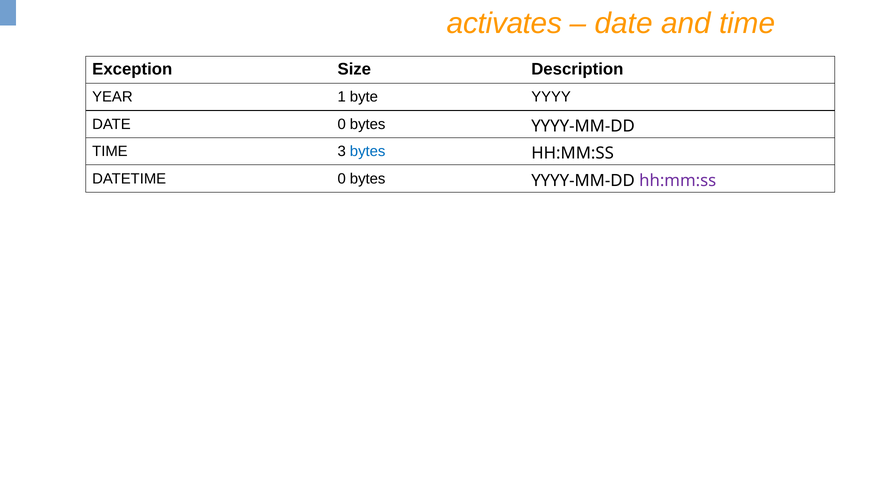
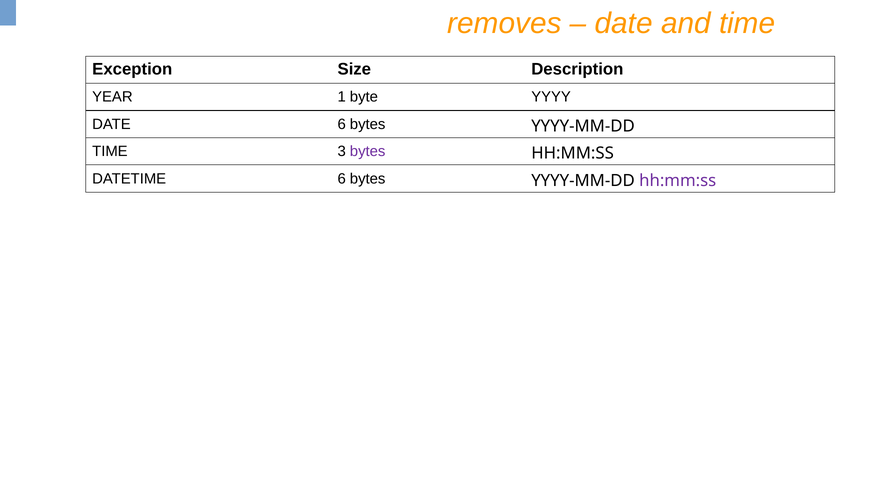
activates: activates -> removes (504, 23)
DATE 0: 0 -> 6 (342, 124)
bytes colour: blue -> purple (368, 151)
DATETIME 0: 0 -> 6 (342, 179)
